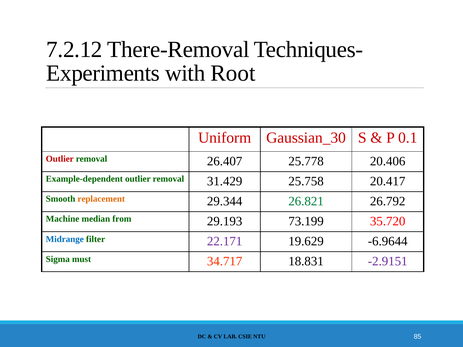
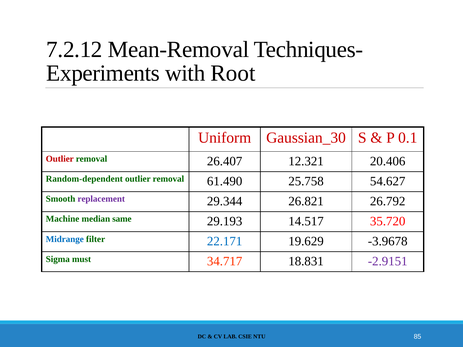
There-Removal: There-Removal -> Mean-Removal (178, 50)
25.778: 25.778 -> 12.321 (306, 161)
Example-dependent: Example-dependent -> Random-dependent (84, 179)
31.429: 31.429 -> 61.490 (225, 181)
20.417: 20.417 -> 54.627 (388, 181)
replacement colour: orange -> purple (101, 199)
26.821 colour: green -> black (306, 201)
from: from -> same (122, 219)
73.199: 73.199 -> 14.517 (306, 221)
22.171 colour: purple -> blue (225, 241)
-6.9644: -6.9644 -> -3.9678 (388, 241)
